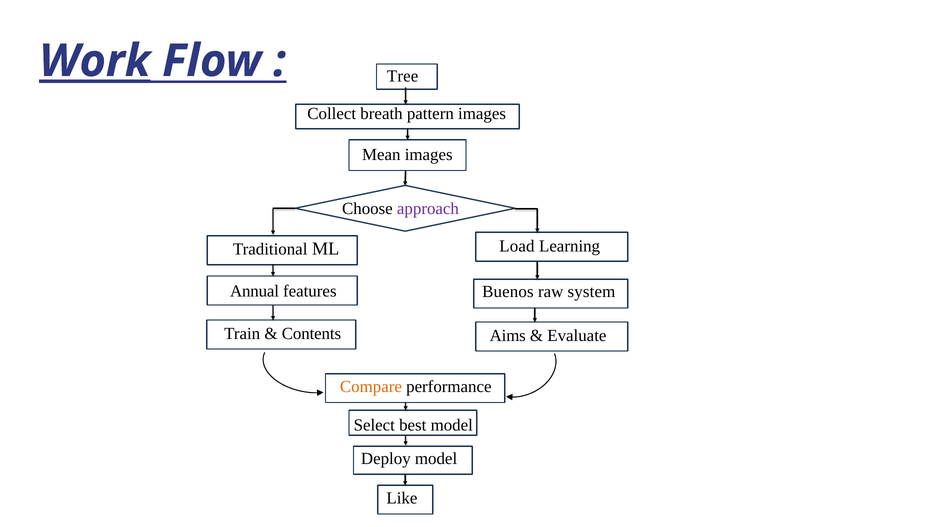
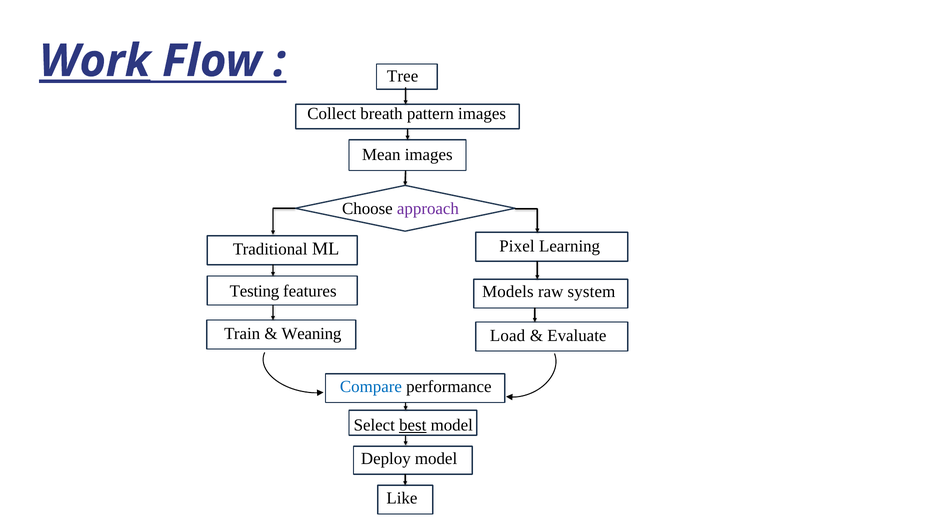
Load: Load -> Pixel (517, 246)
Annual: Annual -> Testing (255, 291)
Buenos: Buenos -> Models (508, 291)
Contents: Contents -> Weaning (311, 333)
Aims: Aims -> Load (508, 335)
Compare colour: orange -> blue (371, 386)
best underline: none -> present (413, 425)
